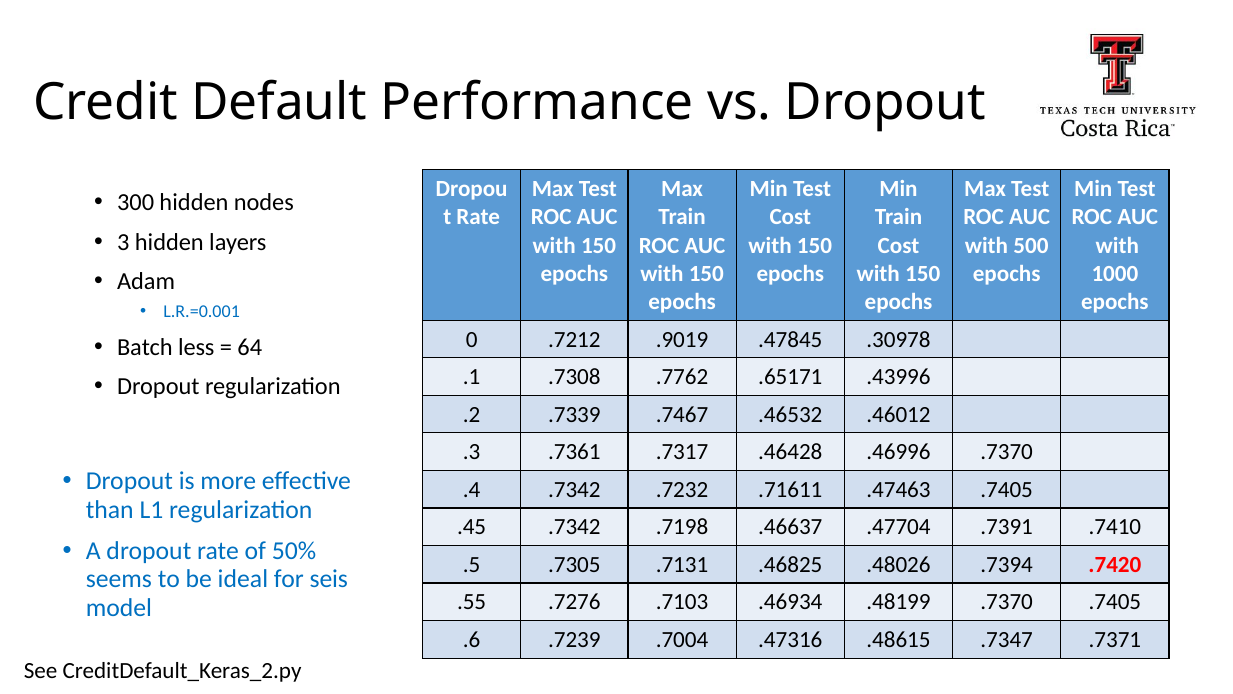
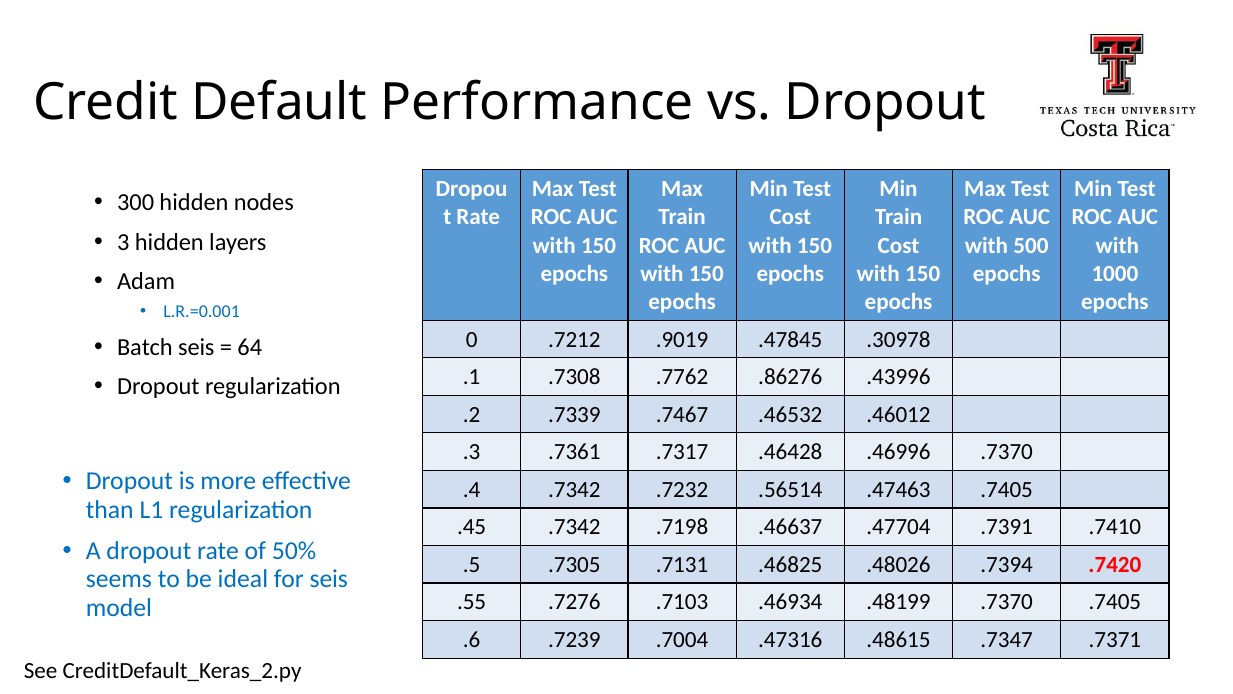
Batch less: less -> seis (196, 347)
.65171: .65171 -> .86276 (790, 377)
.71611: .71611 -> .56514 (790, 489)
